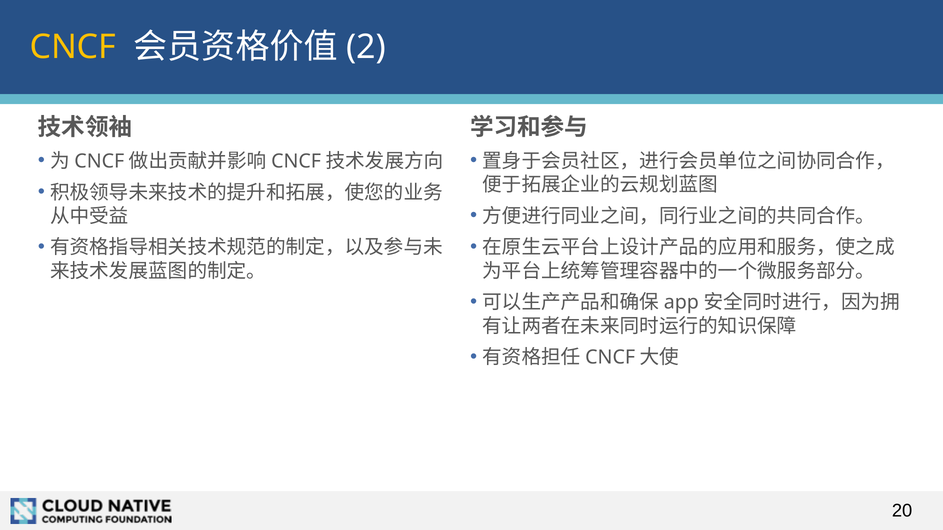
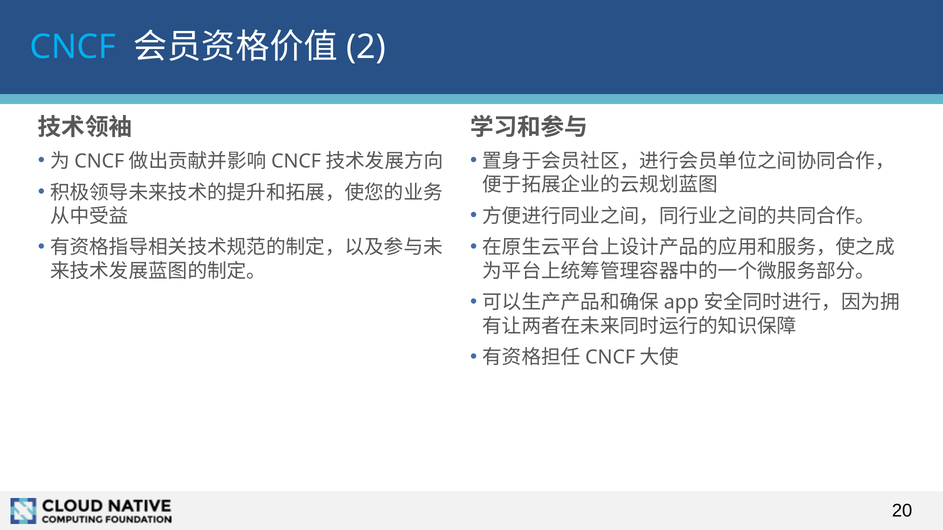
CNCF colour: yellow -> light blue (73, 47)
